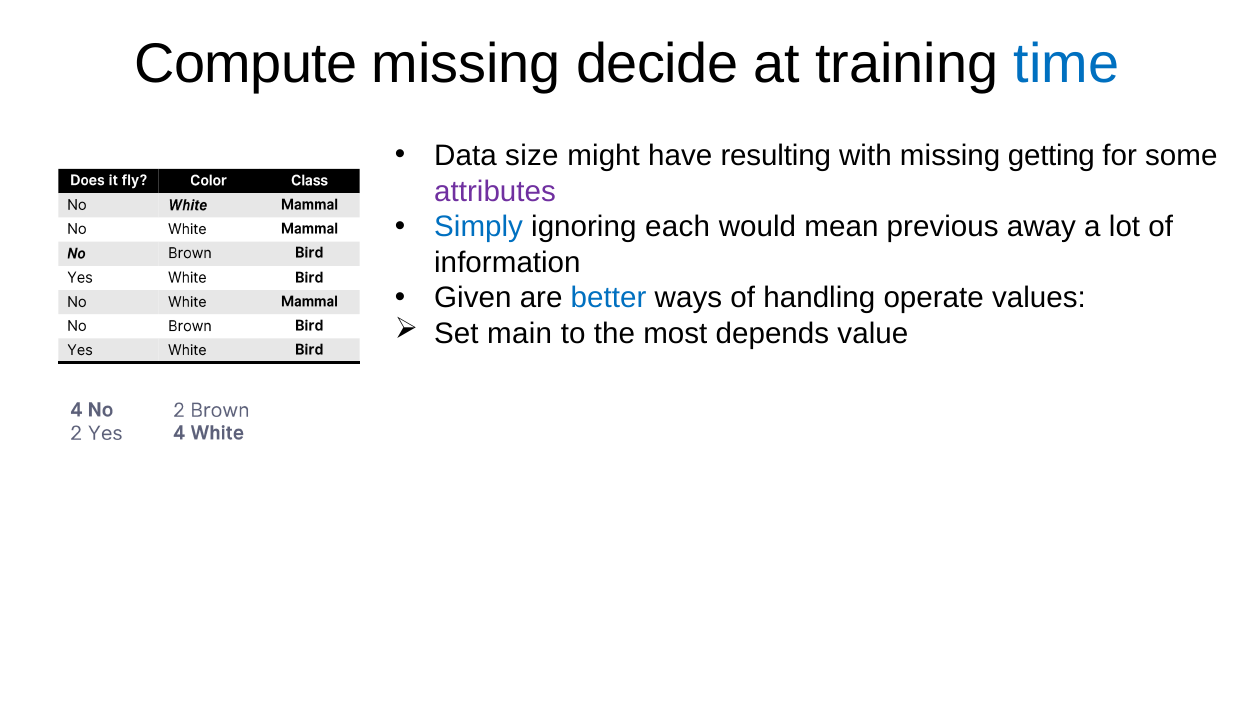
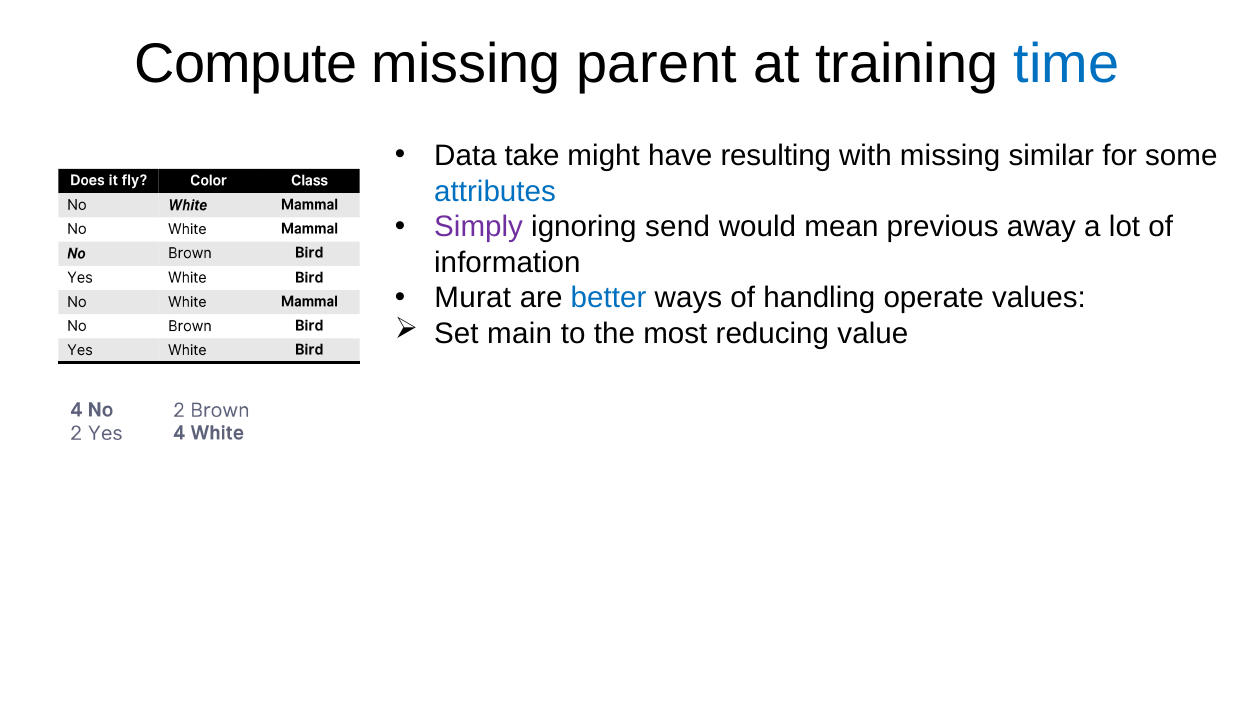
decide: decide -> parent (657, 64)
size: size -> take (532, 156)
getting: getting -> similar (1051, 156)
attributes colour: purple -> blue (495, 191)
Simply colour: blue -> purple (479, 227)
each: each -> send (678, 227)
Given: Given -> Murat (473, 298)
depends: depends -> reducing (772, 334)
